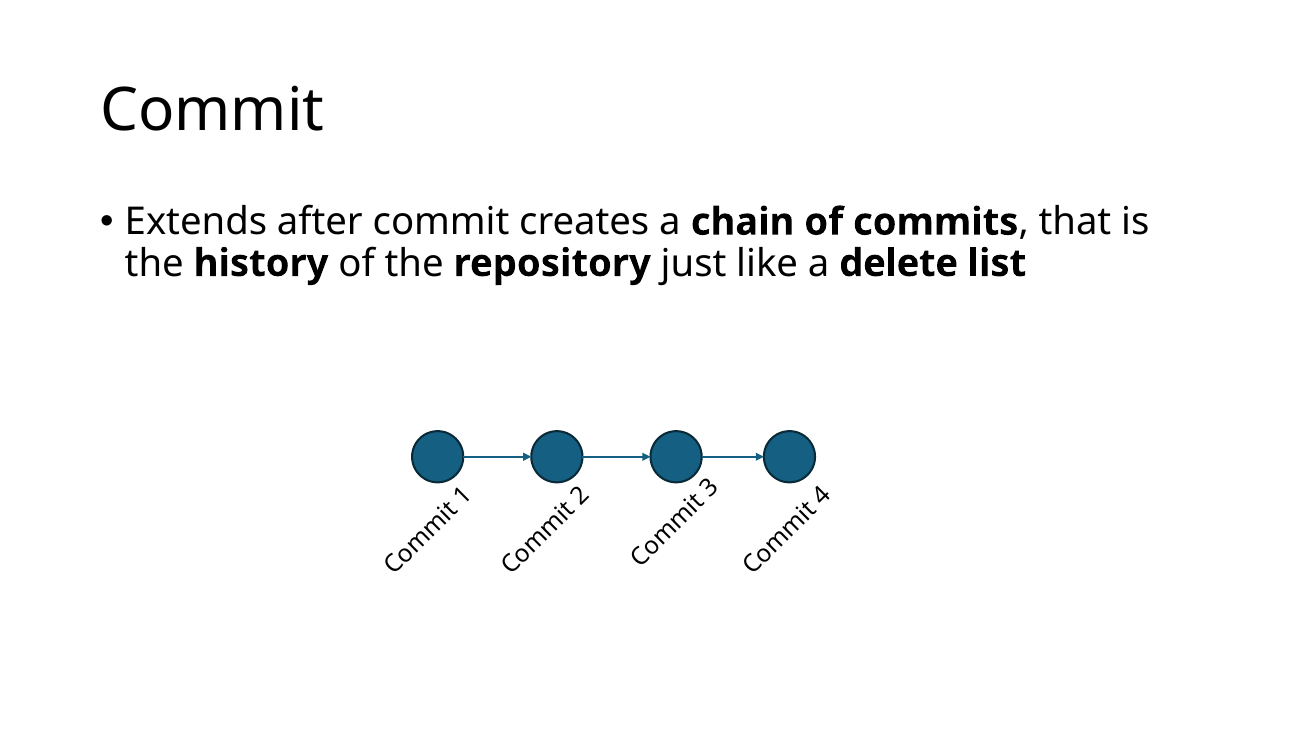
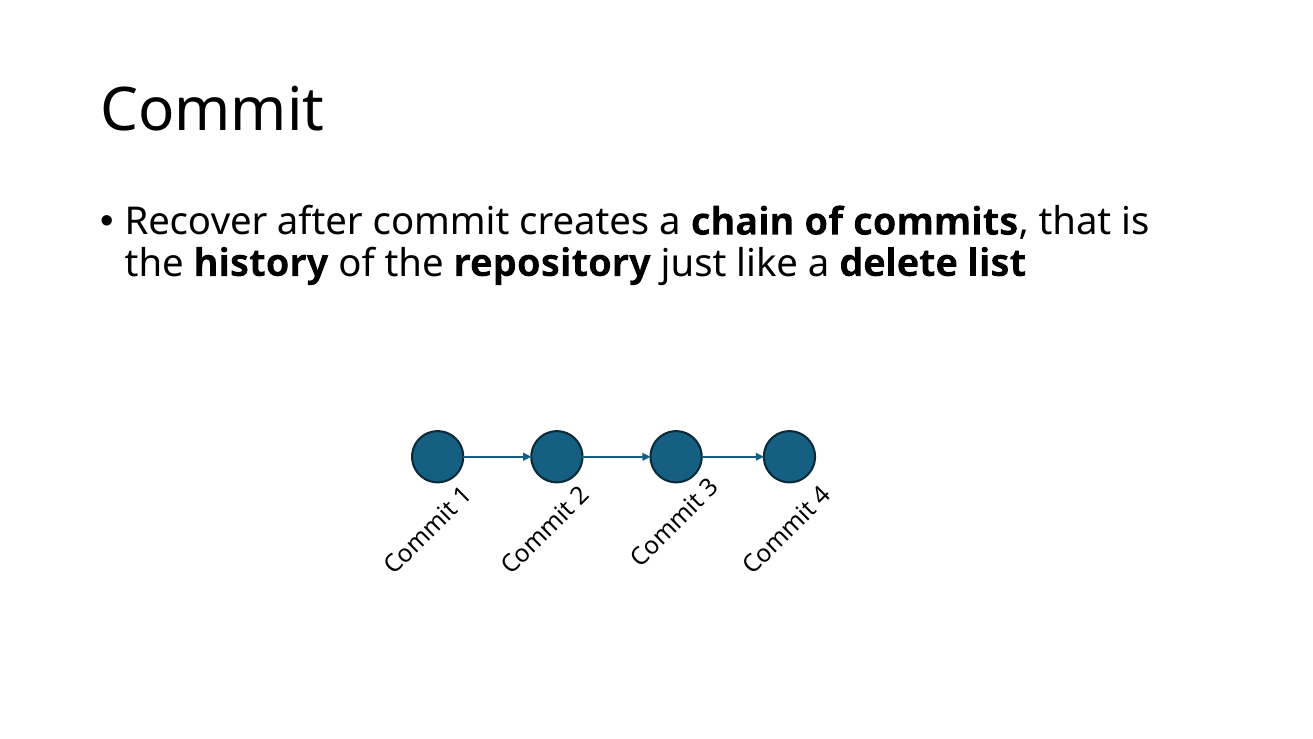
Extends: Extends -> Recover (196, 222)
